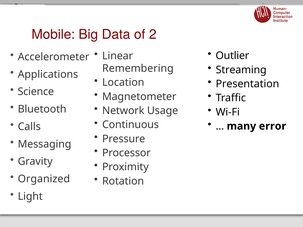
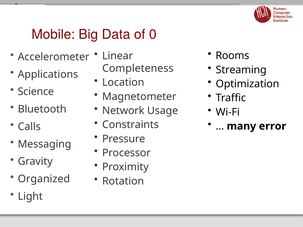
2: 2 -> 0 (153, 34)
Outlier: Outlier -> Rooms (232, 56)
Remembering: Remembering -> Completeness (138, 69)
Presentation: Presentation -> Optimization (248, 84)
Continuous: Continuous -> Constraints (130, 125)
